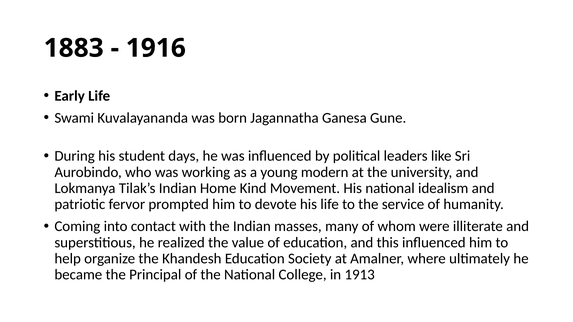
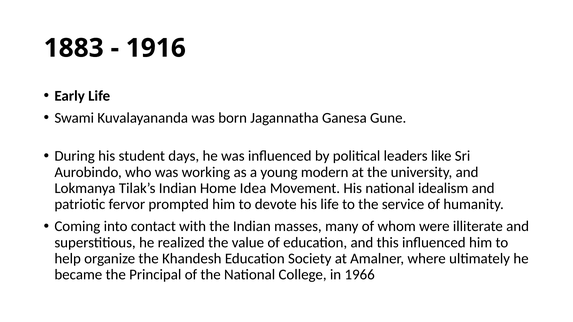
Kind: Kind -> Idea (253, 188)
1913: 1913 -> 1966 (360, 275)
